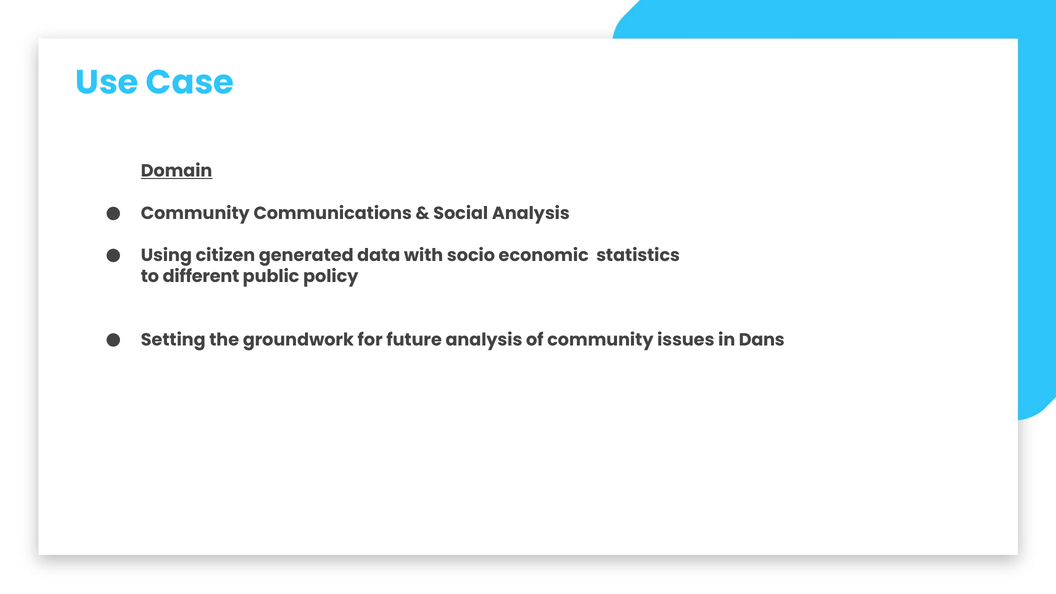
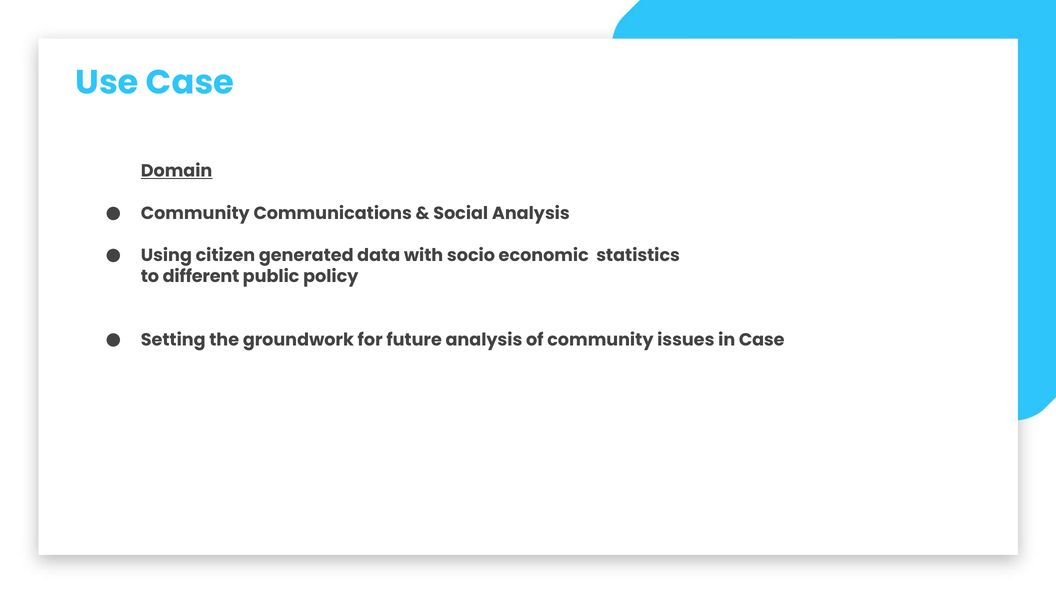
in Dans: Dans -> Case (762, 340)
